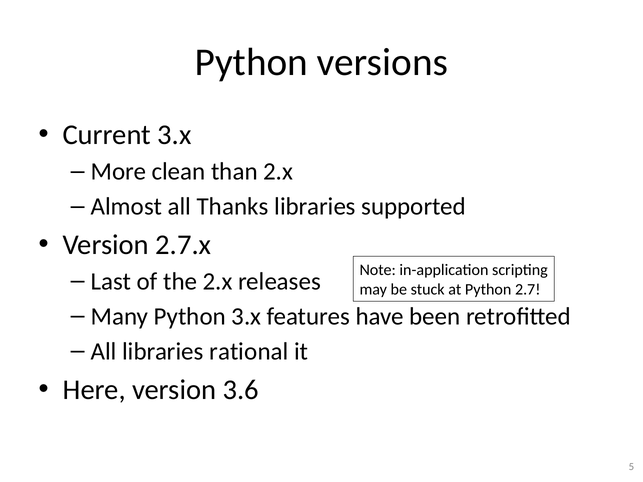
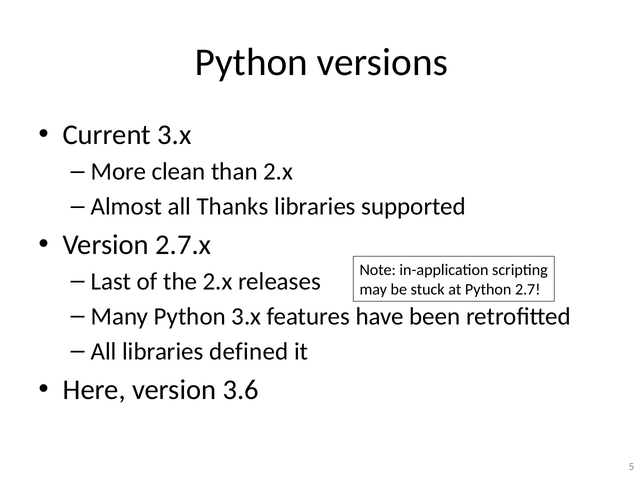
rational: rational -> defined (249, 352)
